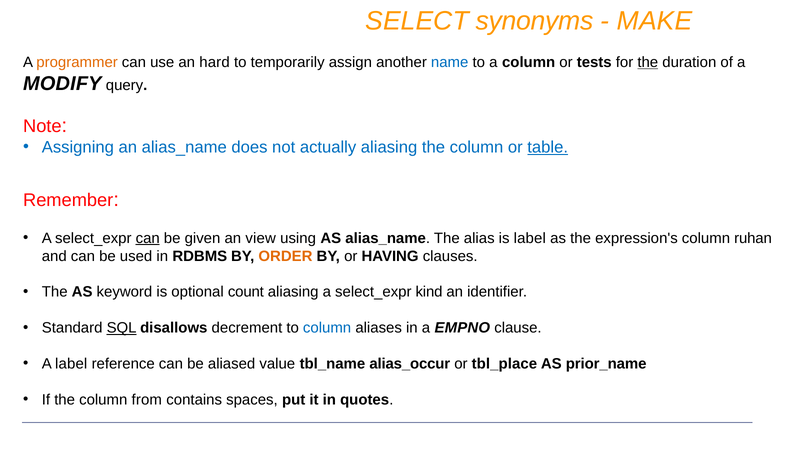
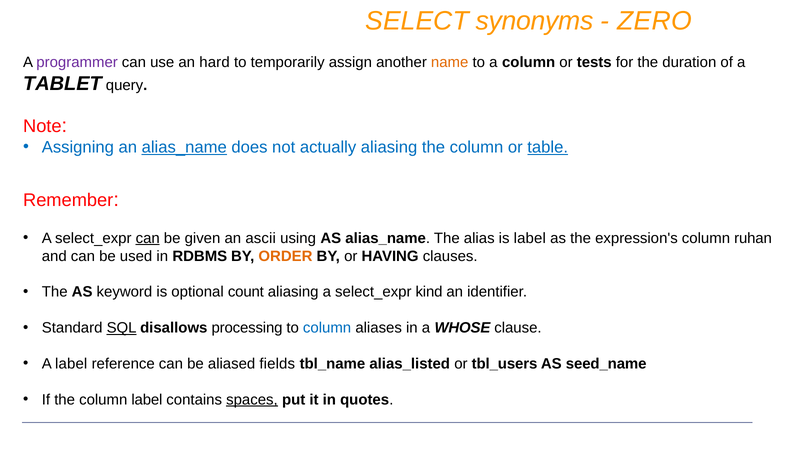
MAKE: MAKE -> ZERO (654, 21)
programmer colour: orange -> purple (77, 62)
name colour: blue -> orange (450, 62)
the underline: present -> none (648, 62)
MODIFY: MODIFY -> TABLET (62, 84)
alias_name underline: none -> present (184, 147)
view: view -> ascii (261, 238)
decrement: decrement -> processing (247, 328)
EMPNO: EMPNO -> WHOSE (462, 328)
value: value -> fields (277, 364)
alias_occur: alias_occur -> alias_listed (410, 364)
tbl_place: tbl_place -> tbl_users (505, 364)
prior_name: prior_name -> seed_name (606, 364)
column from: from -> label (147, 400)
spaces underline: none -> present (252, 400)
